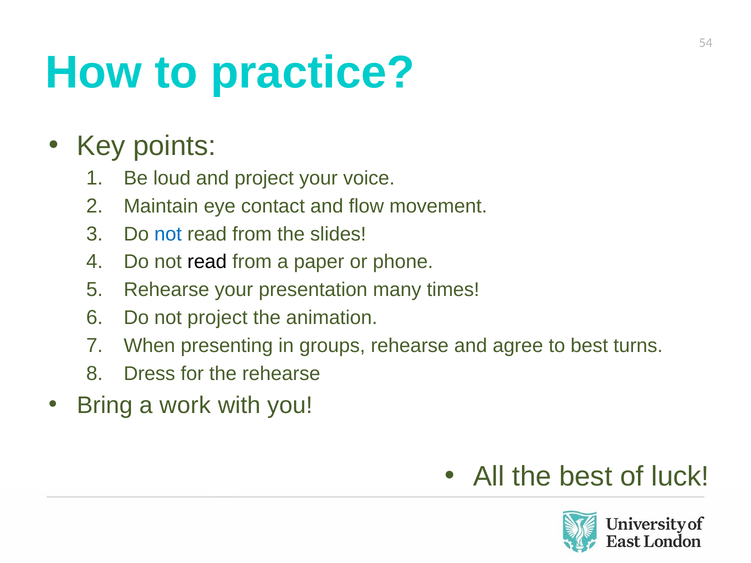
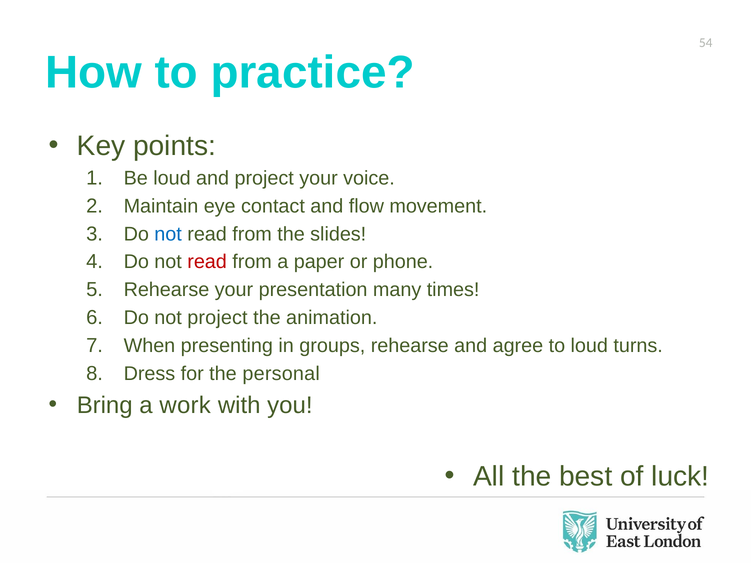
read colour: black -> red (207, 262)
to best: best -> loud (589, 346)
the rehearse: rehearse -> personal (281, 374)
